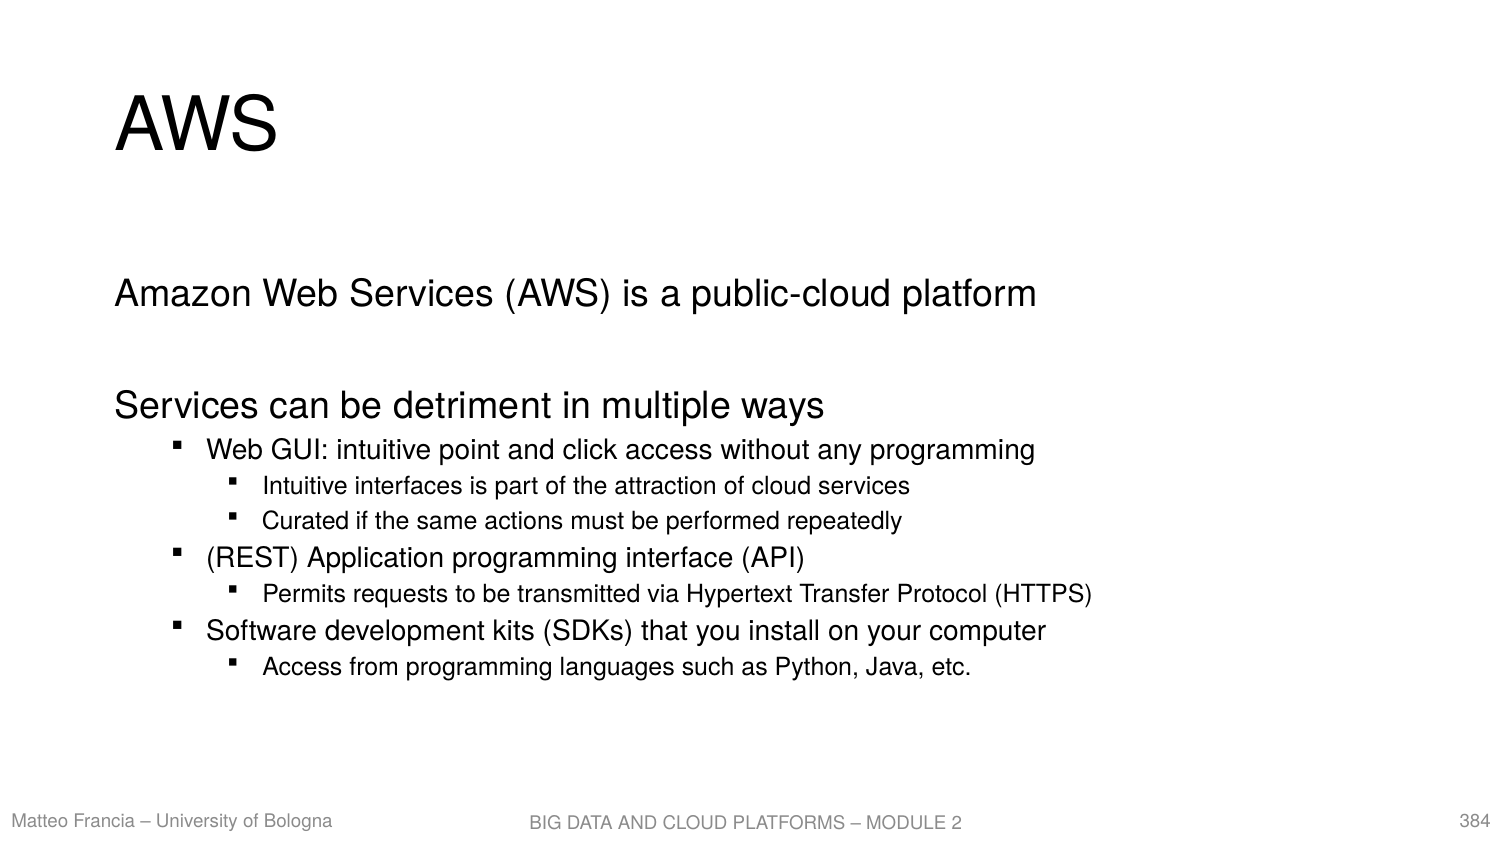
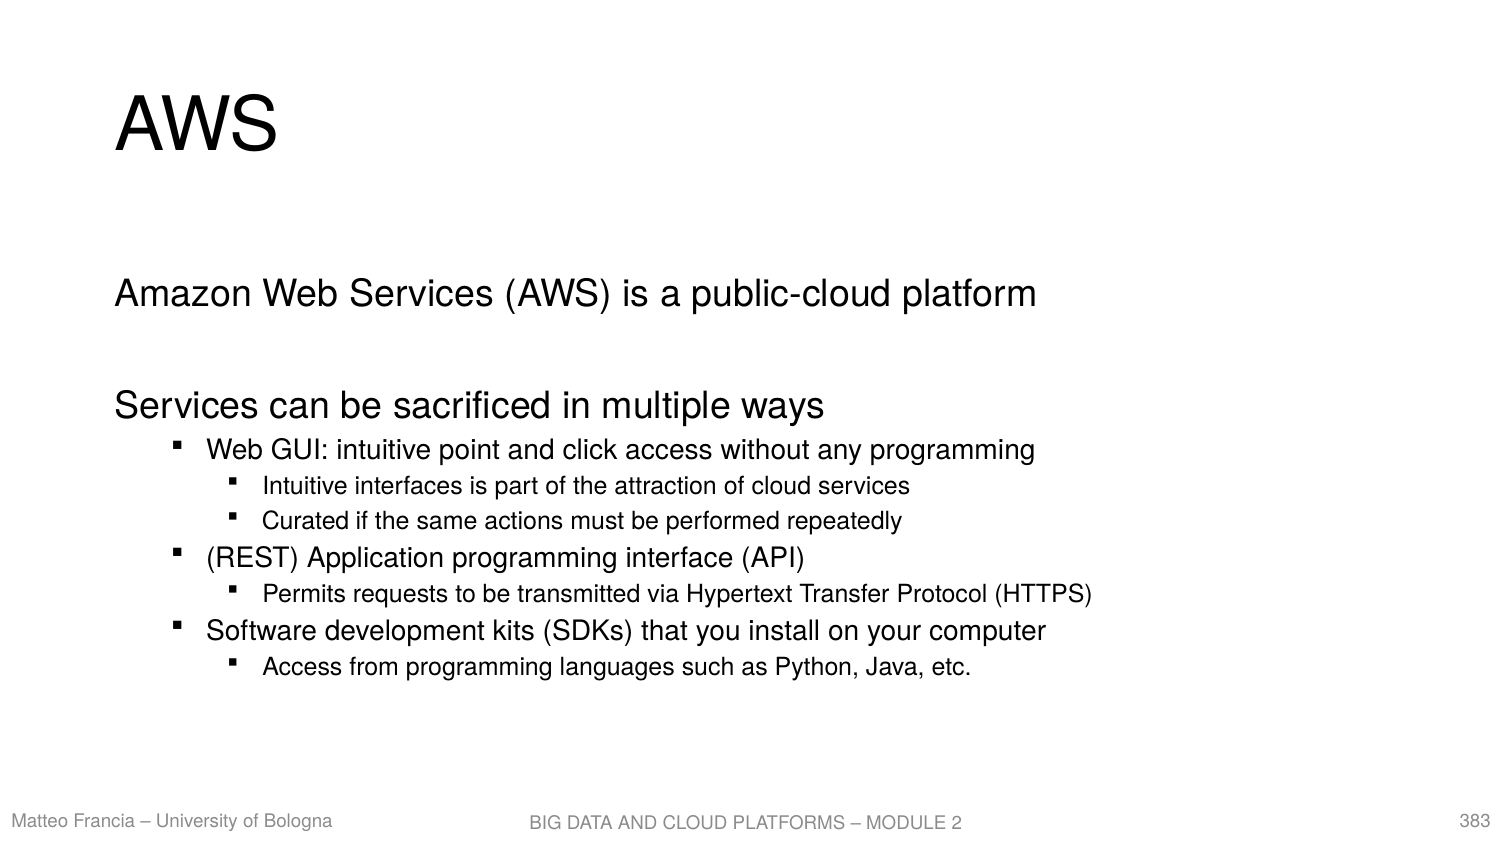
detriment: detriment -> sacrificed (472, 407)
384: 384 -> 383 (1475, 822)
